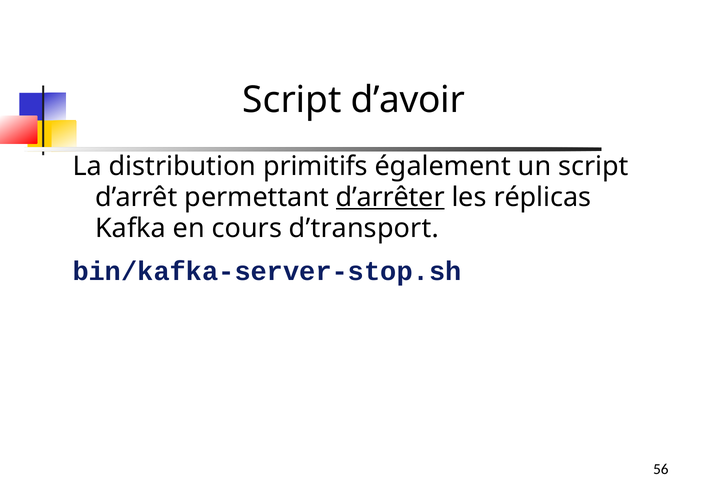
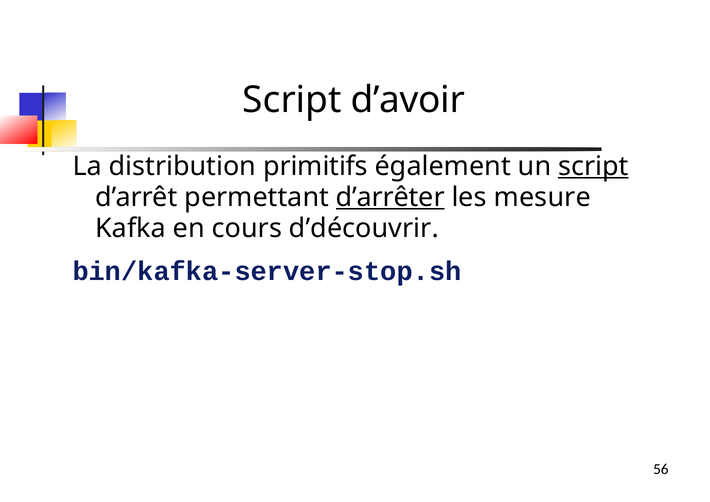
script underline: none -> present (593, 166)
réplicas: réplicas -> mesure (542, 197)
d’transport: d’transport -> d’découvrir (364, 228)
